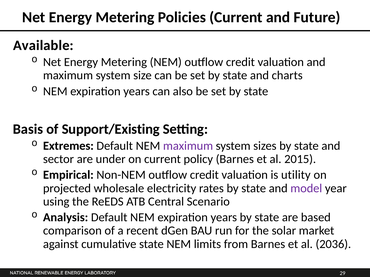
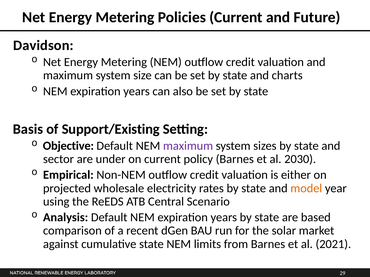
Available: Available -> Davidson (43, 45)
Extremes: Extremes -> Objective (68, 146)
2015: 2015 -> 2030 (300, 159)
utility: utility -> either (296, 175)
model colour: purple -> orange (306, 189)
2036: 2036 -> 2021 (333, 244)
